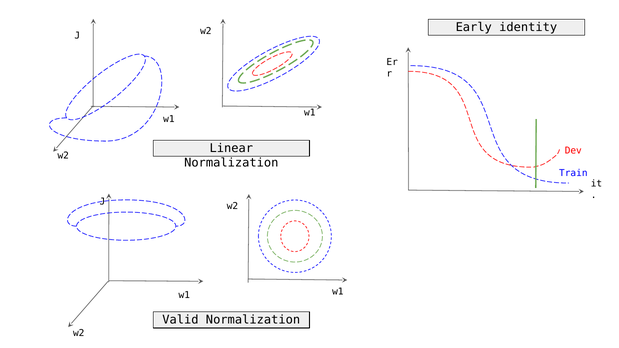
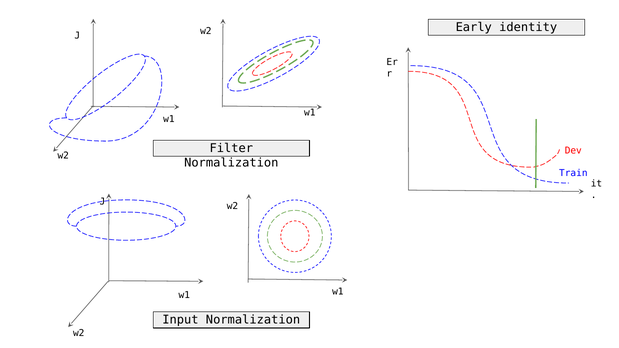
Linear: Linear -> Filter (231, 148)
Valid: Valid -> Input (180, 320)
